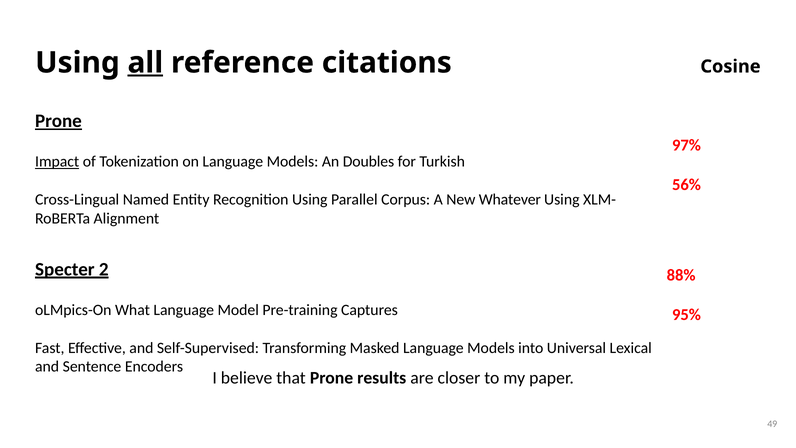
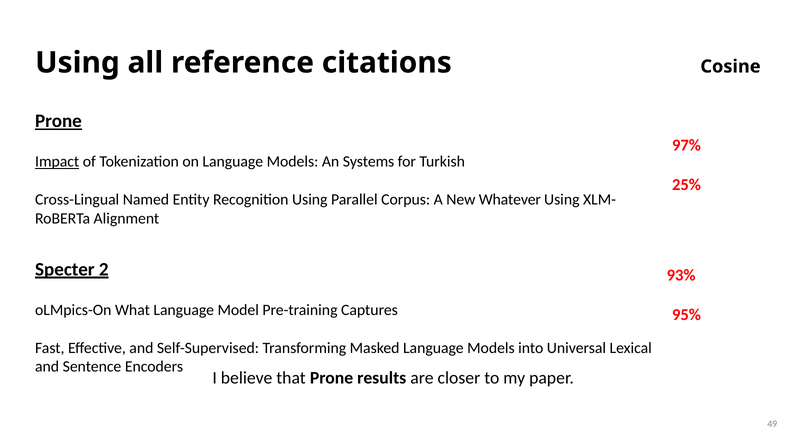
all underline: present -> none (145, 63)
Doubles: Doubles -> Systems (369, 162)
56%: 56% -> 25% (686, 185)
88%: 88% -> 93% (681, 275)
